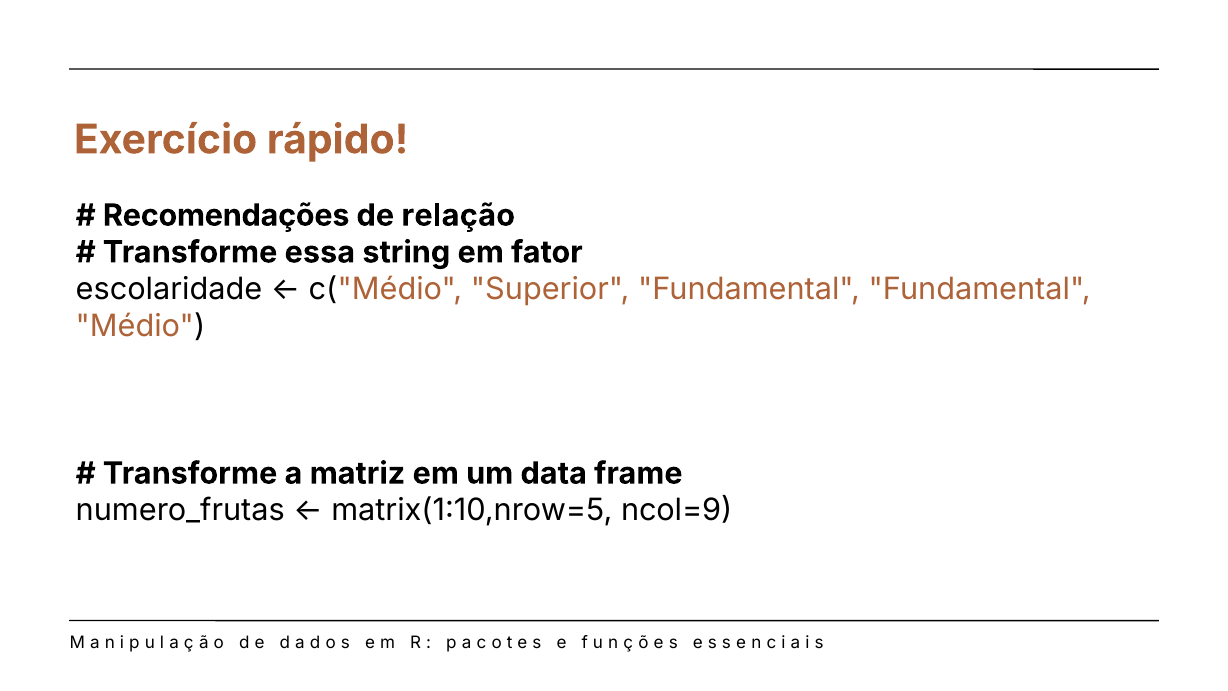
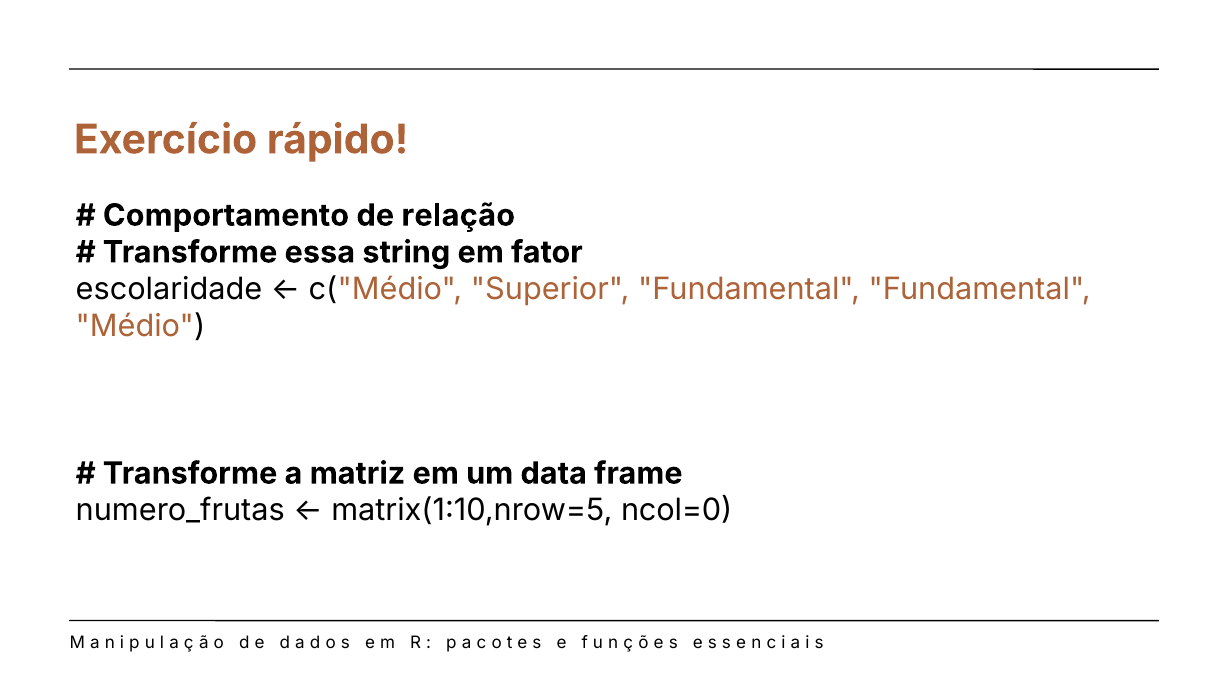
Recomendações: Recomendações -> Comportamento (226, 215)
ncol=9: ncol=9 -> ncol=0 (677, 510)
